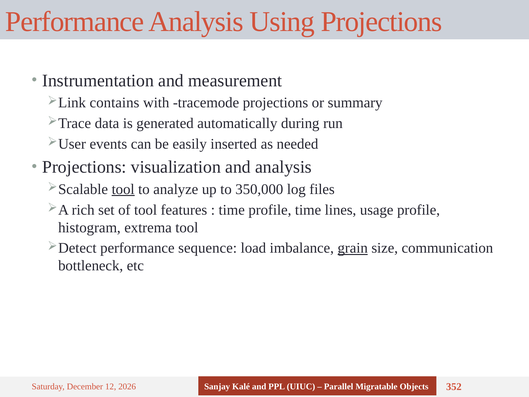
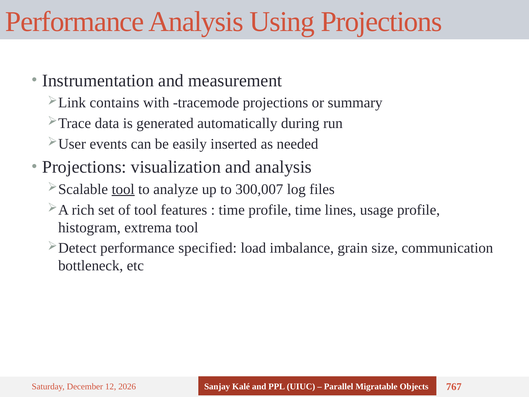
350,000: 350,000 -> 300,007 (259, 189)
sequence: sequence -> specified (208, 248)
grain underline: present -> none (353, 248)
352: 352 -> 767 (454, 387)
